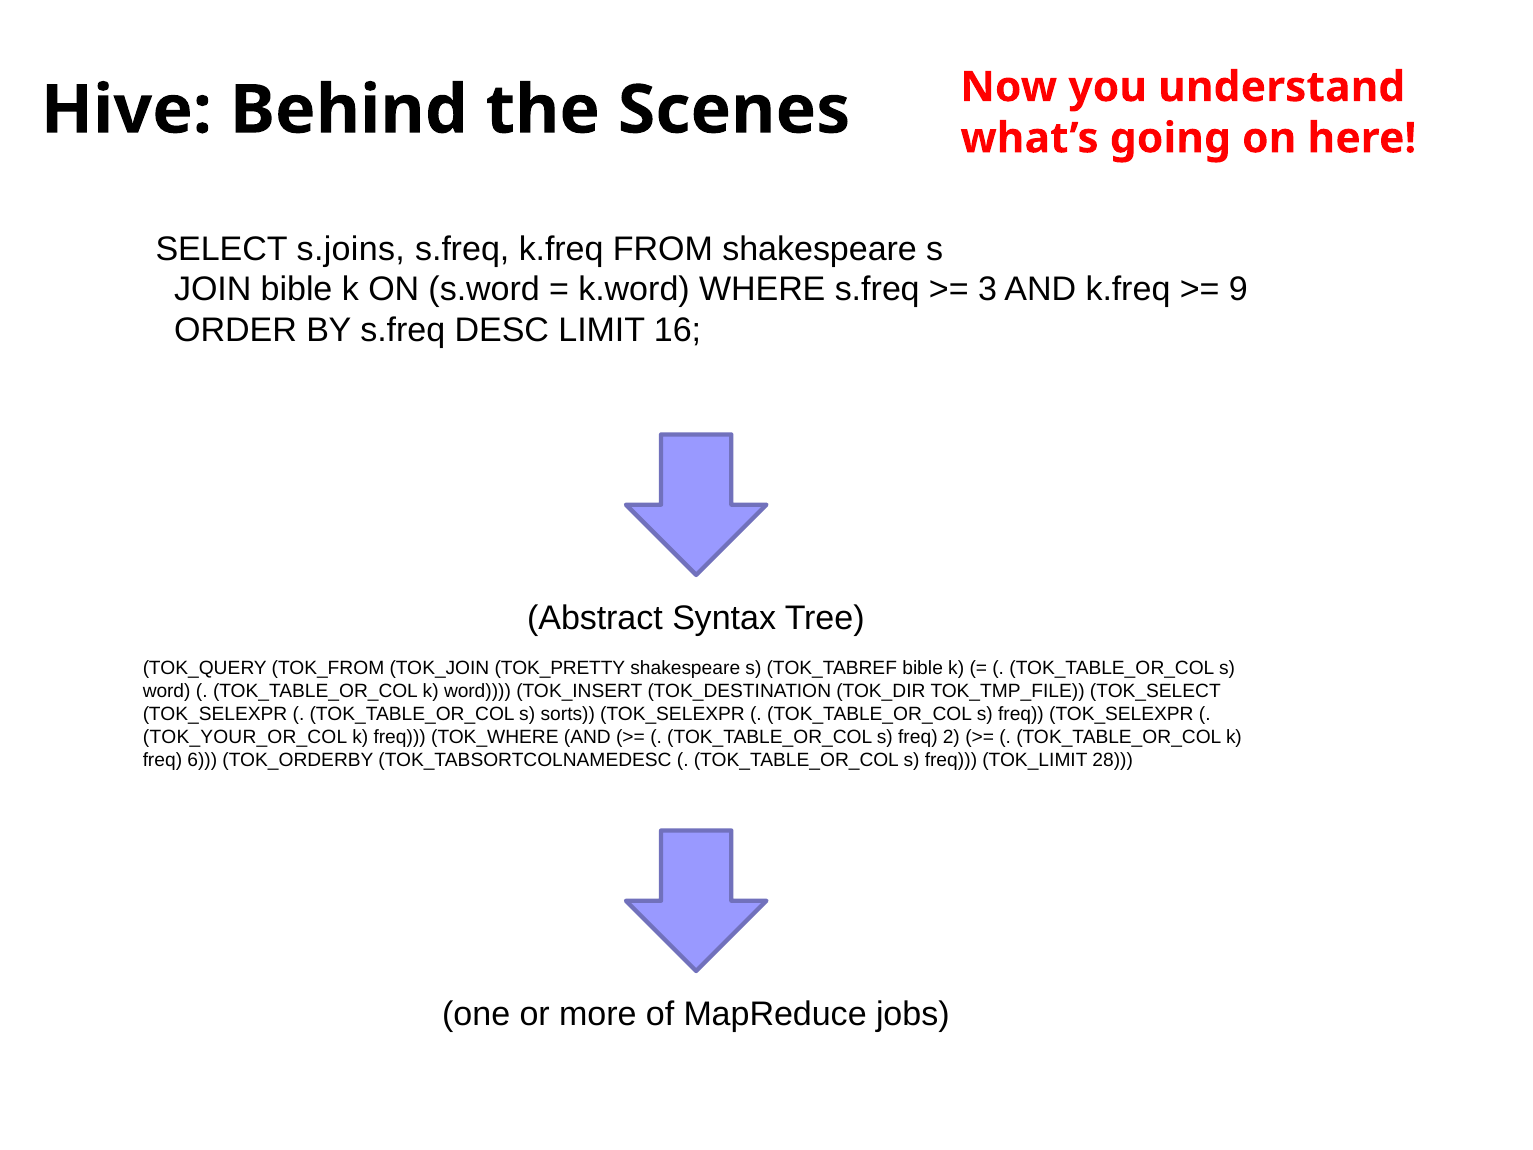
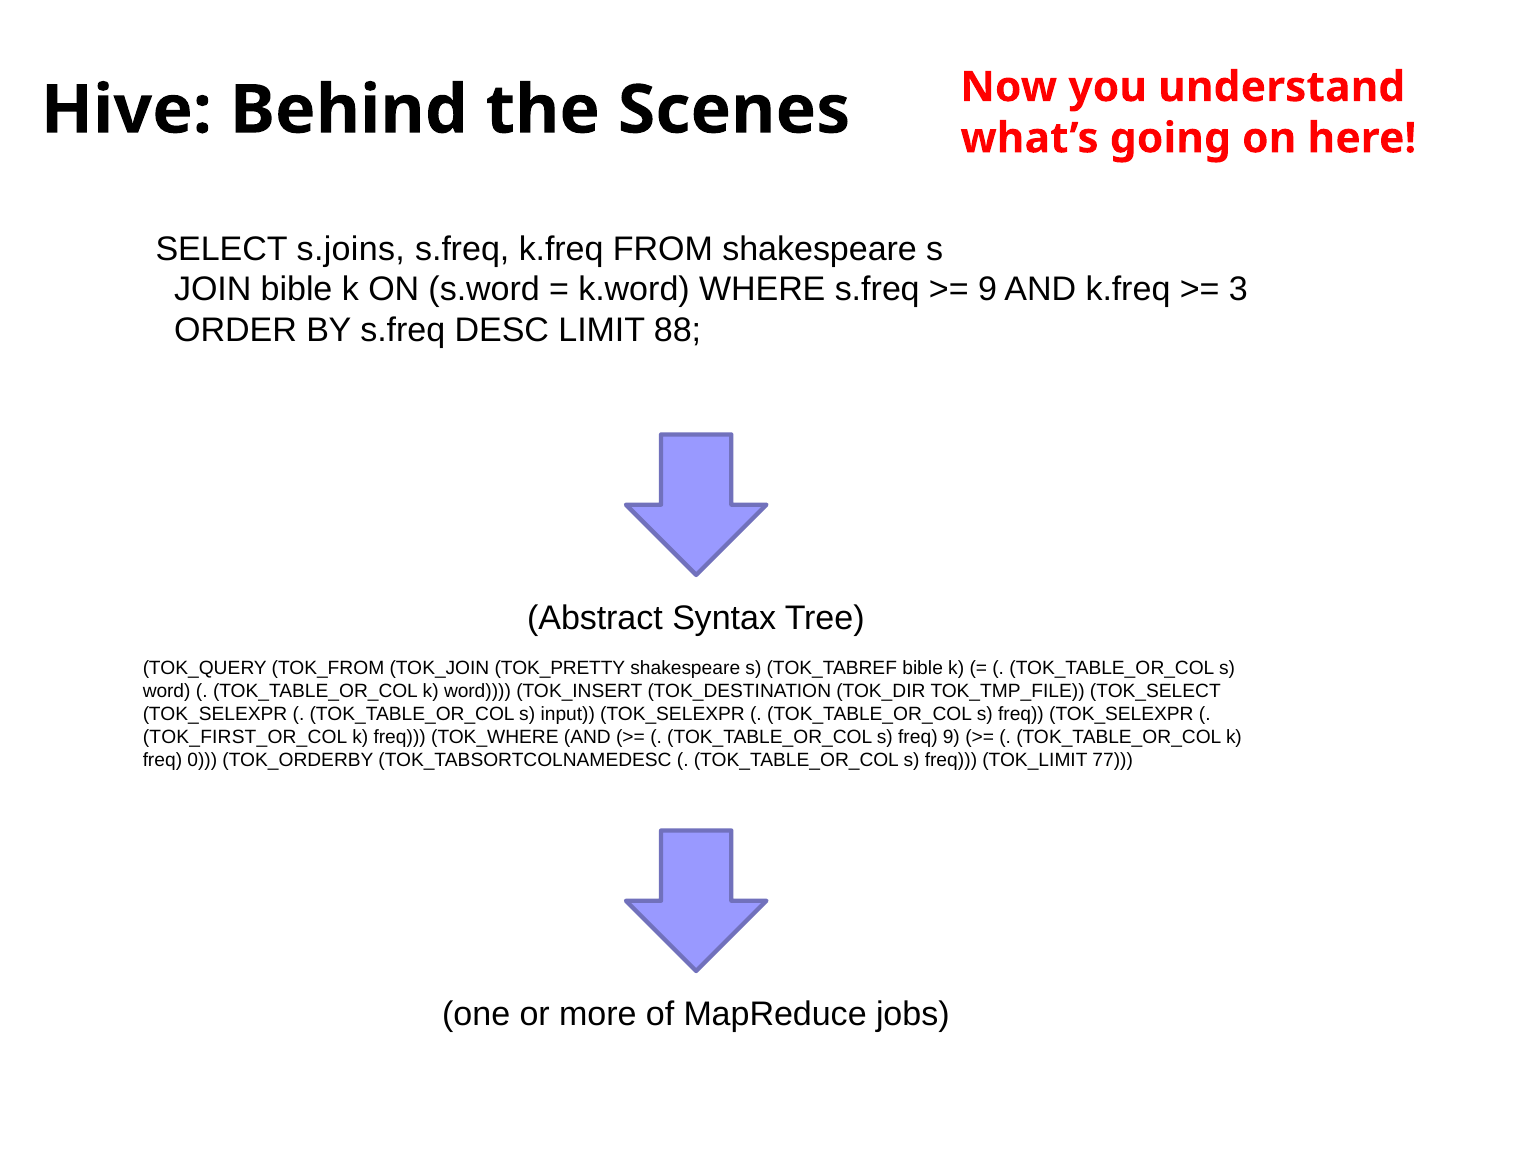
3: 3 -> 9 (988, 290)
9: 9 -> 3 (1238, 290)
16: 16 -> 88 (677, 330)
sorts: sorts -> input (568, 714)
TOK_YOUR_OR_COL: TOK_YOUR_OR_COL -> TOK_FIRST_OR_COL (245, 737)
freq 2: 2 -> 9 (951, 737)
6: 6 -> 0 (202, 760)
28: 28 -> 77 (1113, 760)
